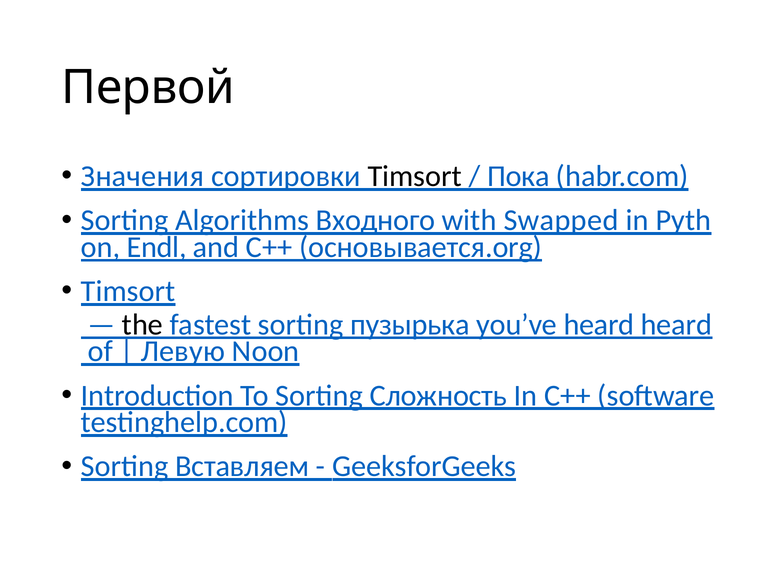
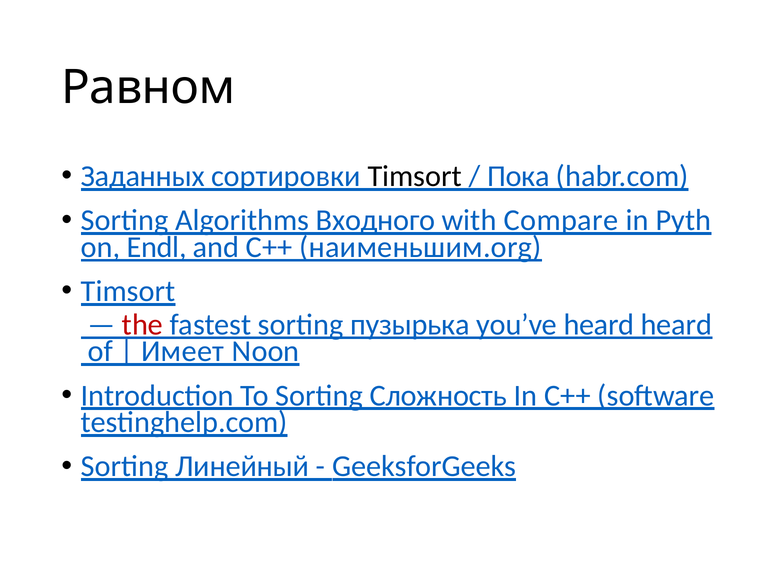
Первой: Первой -> Равном (148, 87)
Значения: Значения -> Заданных (143, 176)
Swapped: Swapped -> Compare (561, 220)
основывается.org: основывается.org -> наименьшим.org (420, 247)
the colour: black -> red (143, 325)
Левую: Левую -> Имеет (183, 351)
Вставляем: Вставляем -> Линейный (242, 466)
